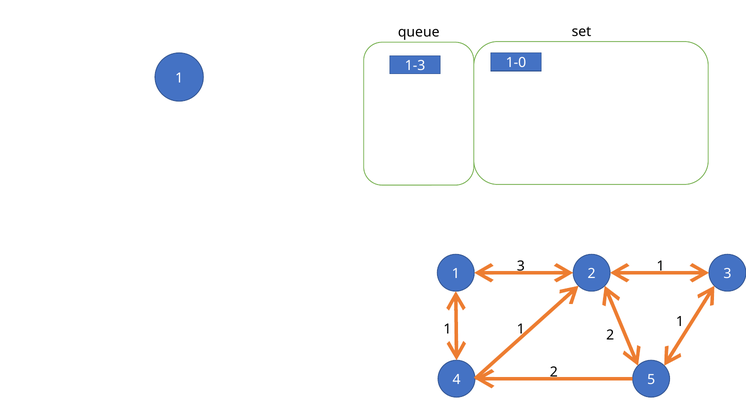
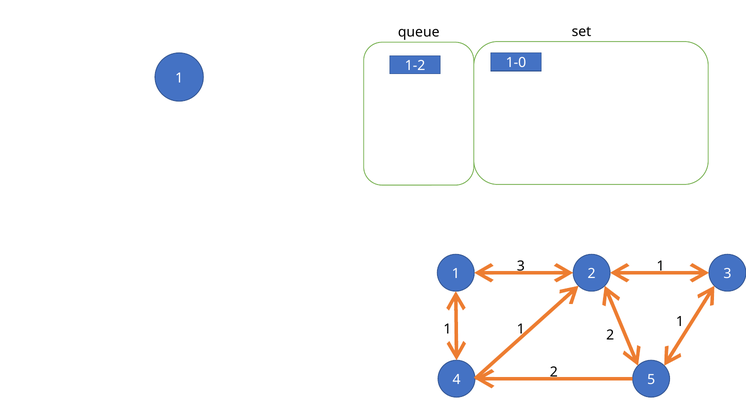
1-3: 1-3 -> 1-2 (415, 66)
